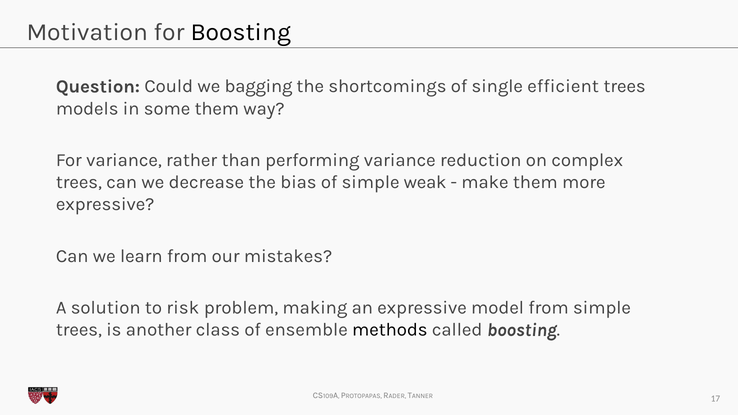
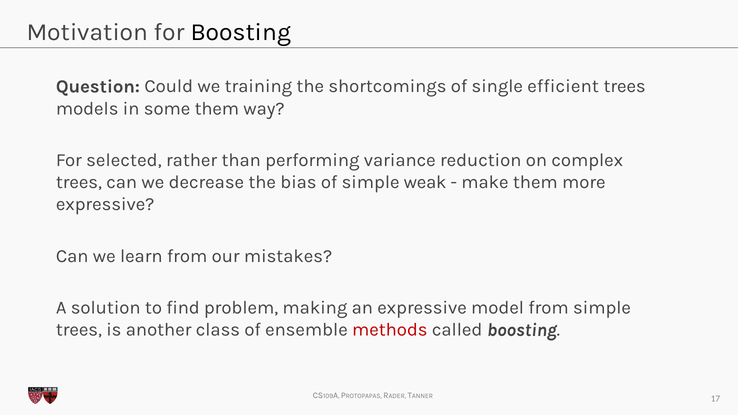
bagging: bagging -> training (258, 86)
For variance: variance -> selected (124, 160)
risk: risk -> find (183, 308)
methods colour: black -> red (390, 330)
